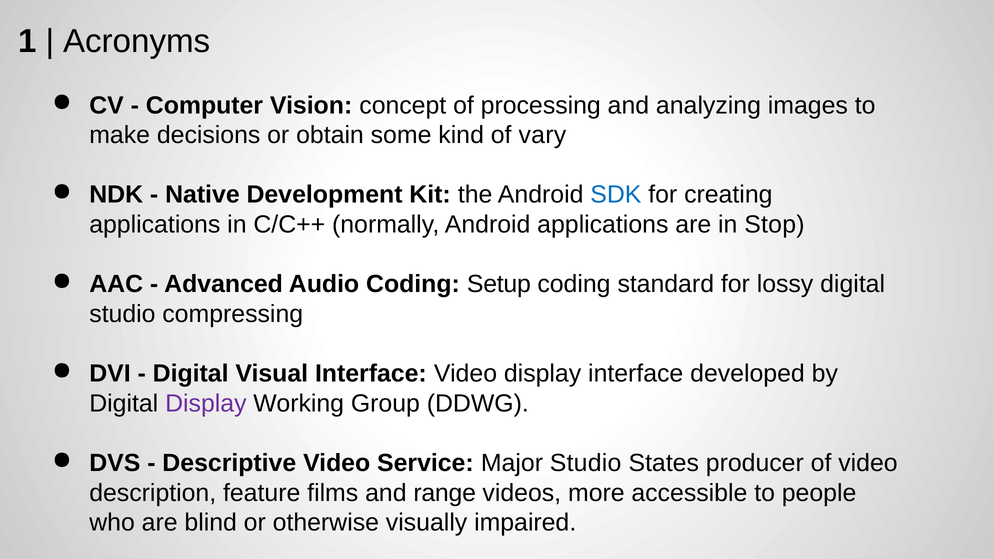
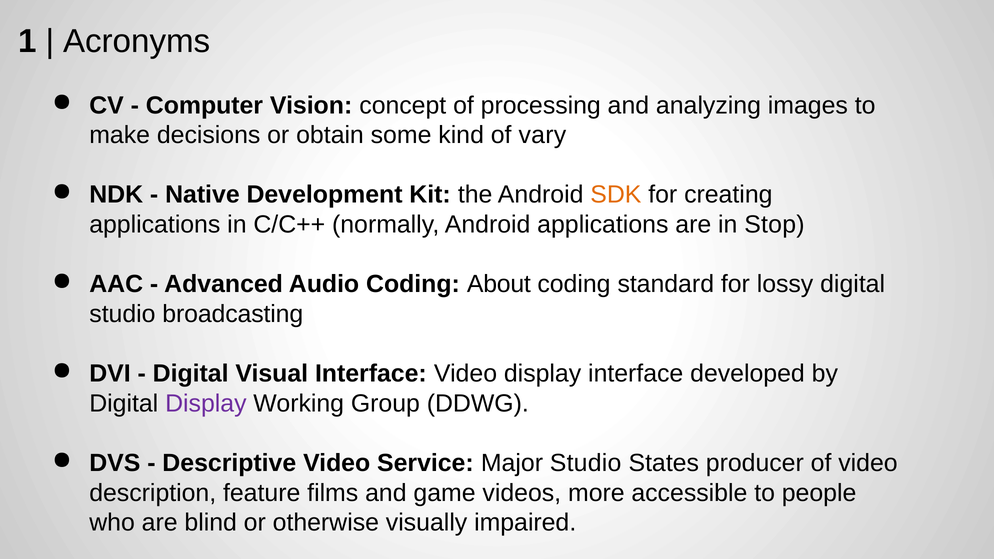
SDK colour: blue -> orange (616, 195)
Setup: Setup -> About (499, 284)
compressing: compressing -> broadcasting (233, 314)
range: range -> game (445, 493)
